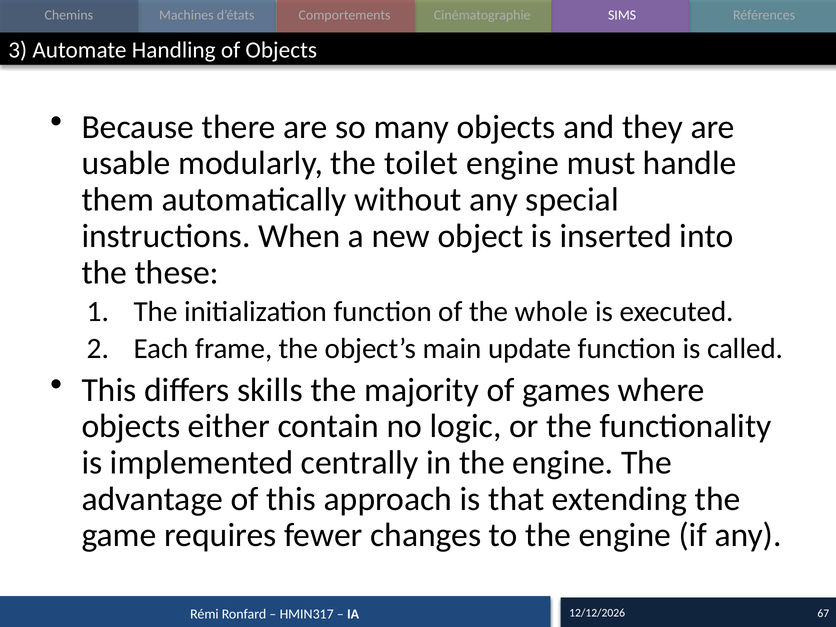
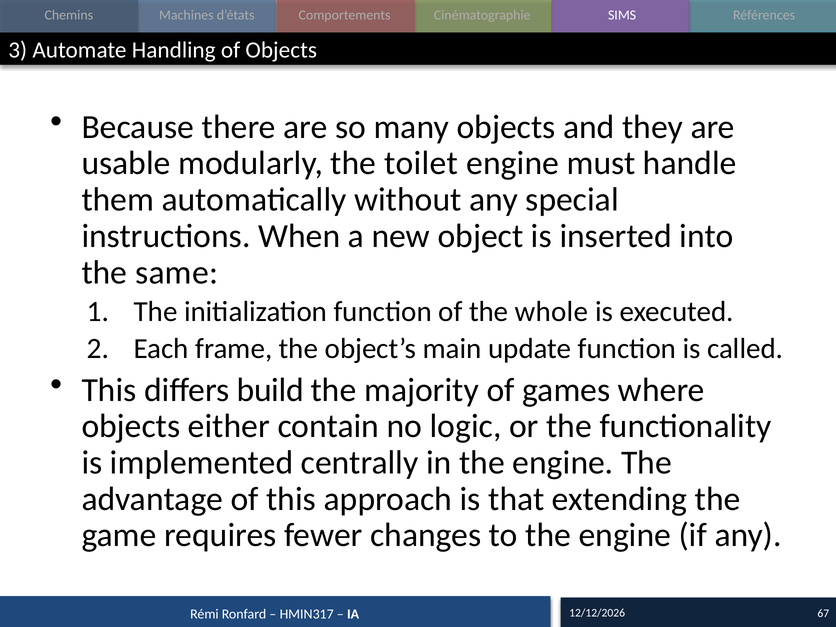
these: these -> same (177, 272)
skills: skills -> build (270, 390)
